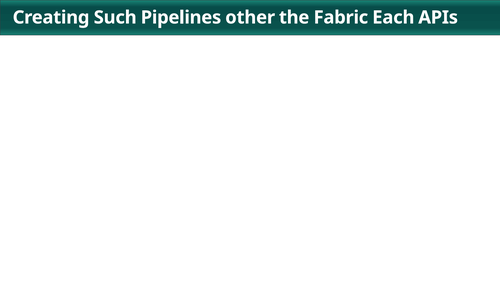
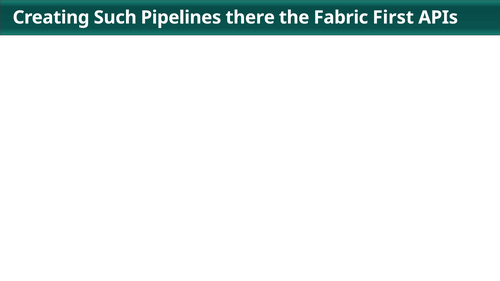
other: other -> there (250, 17)
Each: Each -> First (393, 17)
